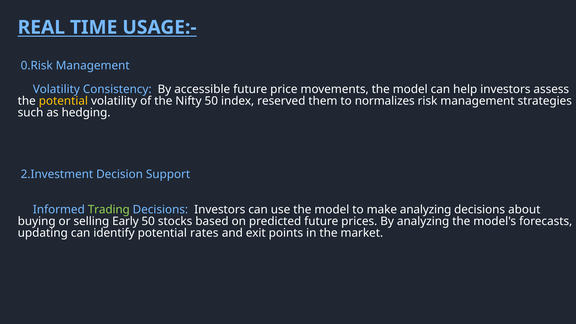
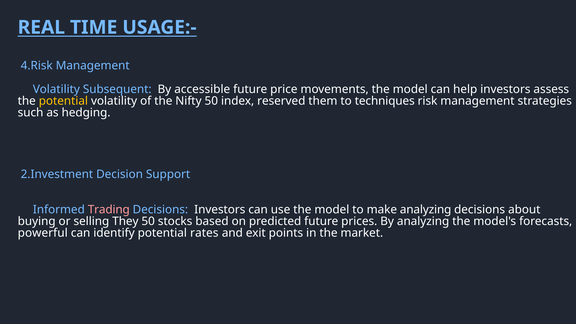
0.Risk: 0.Risk -> 4.Risk (37, 66)
Consistency: Consistency -> Subsequent (117, 89)
normalizes: normalizes -> techniques (385, 101)
Trading colour: light green -> pink (109, 210)
Early: Early -> They (125, 221)
updating: updating -> powerful (43, 233)
